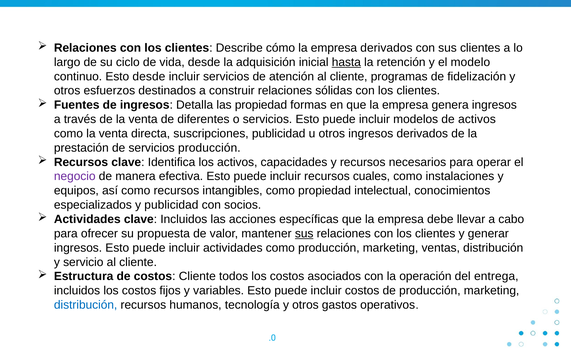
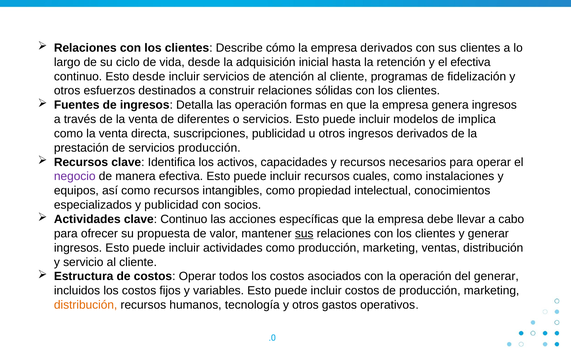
hasta underline: present -> none (346, 62)
el modelo: modelo -> efectiva (470, 62)
las propiedad: propiedad -> operación (261, 105)
de activos: activos -> implica (477, 119)
clave Incluidos: Incluidos -> Continuo (184, 219)
costos Cliente: Cliente -> Operar (197, 276)
del entrega: entrega -> generar (496, 276)
distribución colour: blue -> orange (86, 305)
